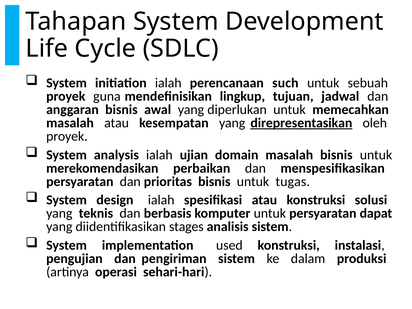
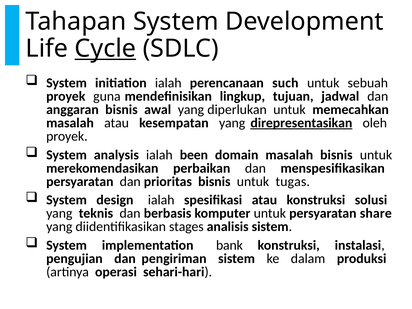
Cycle underline: none -> present (105, 49)
ujian: ujian -> been (194, 155)
dapat: dapat -> share (376, 213)
used: used -> bank (229, 245)
